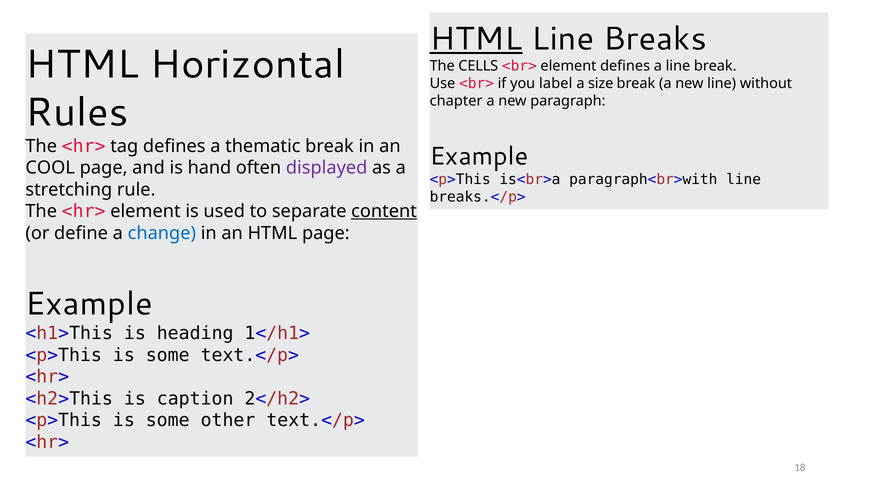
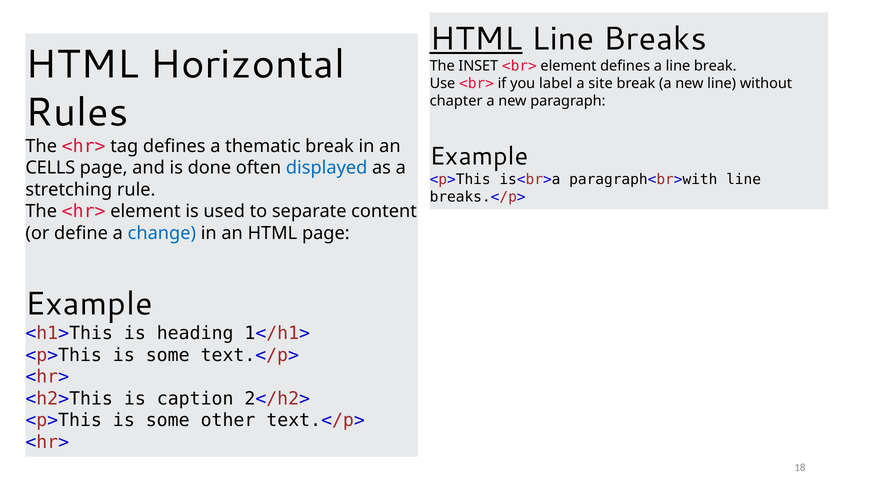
CELLS: CELLS -> INSET (478, 66)
size: size -> site (601, 84)
COOL: COOL -> CELLS (50, 168)
hand: hand -> done (209, 168)
displayed colour: purple -> blue (327, 168)
content underline: present -> none (384, 212)
